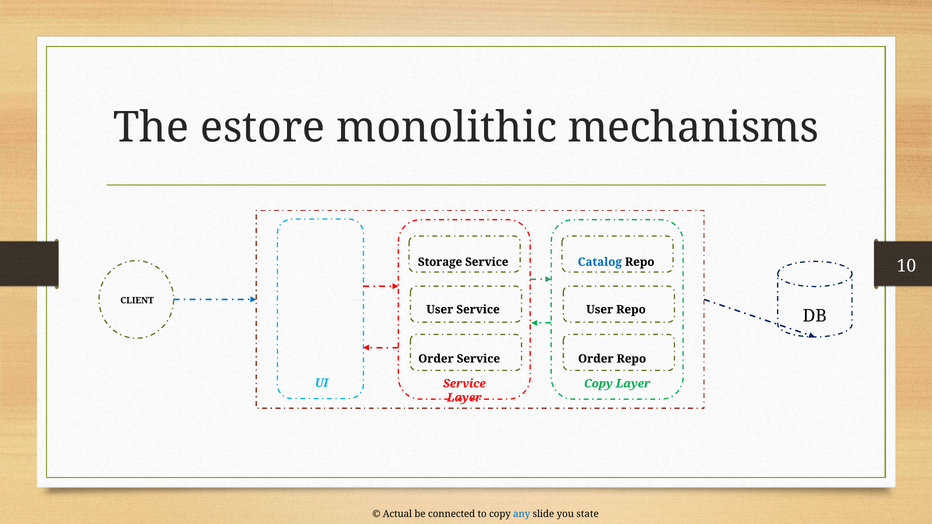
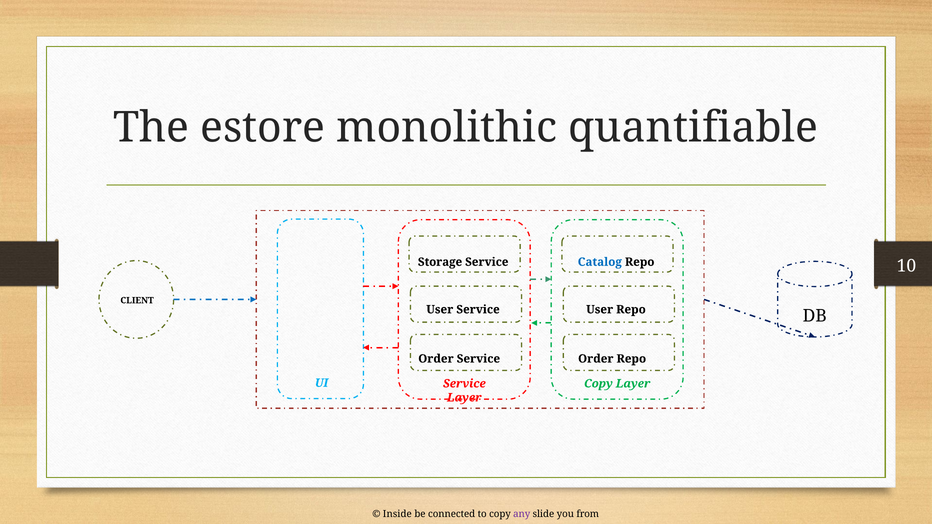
mechanisms: mechanisms -> quantifiable (693, 128)
Actual: Actual -> Inside (397, 514)
any colour: blue -> purple (522, 514)
state: state -> from (588, 514)
